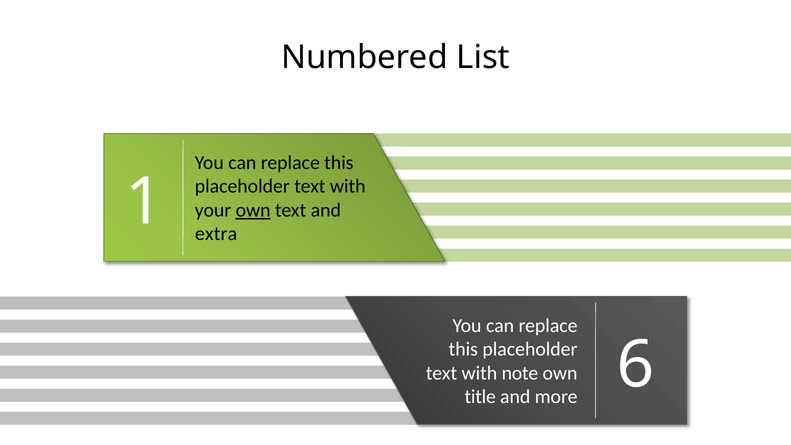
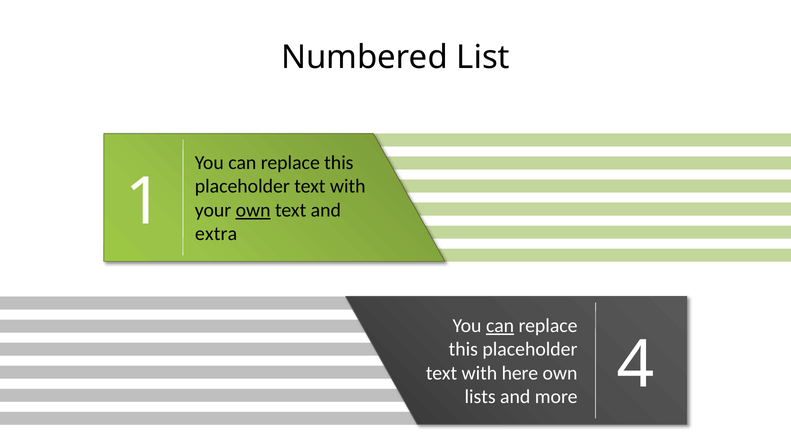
can underline: none -> present (500, 326)
note: note -> here (520, 373)
title: title -> lists (480, 397)
6: 6 -> 4 (636, 365)
